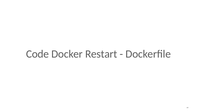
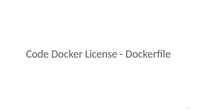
Restart: Restart -> License (101, 54)
